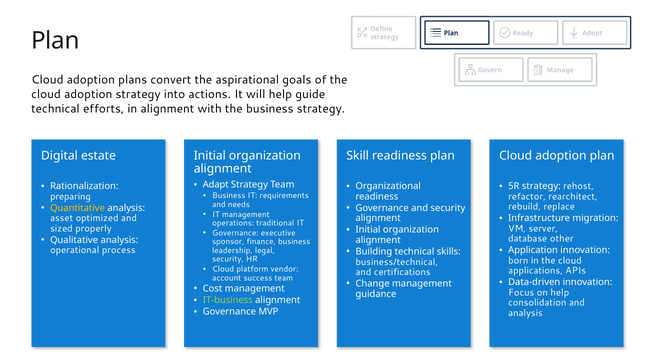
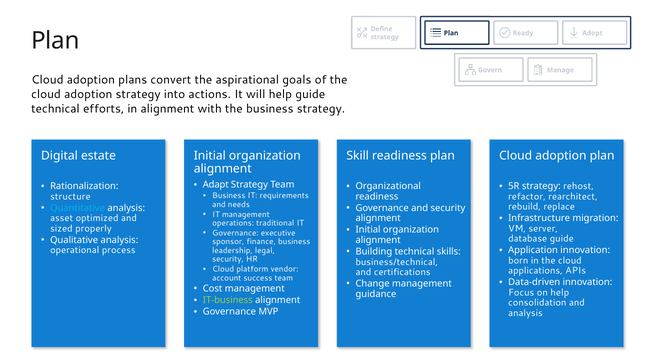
preparing: preparing -> structure (70, 196)
Quantitative colour: yellow -> light blue (78, 208)
database other: other -> guide (562, 238)
